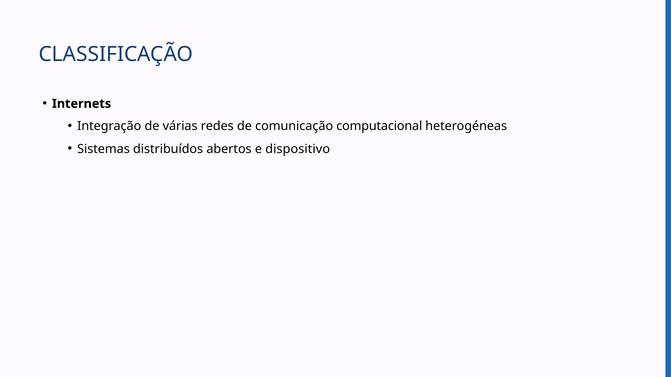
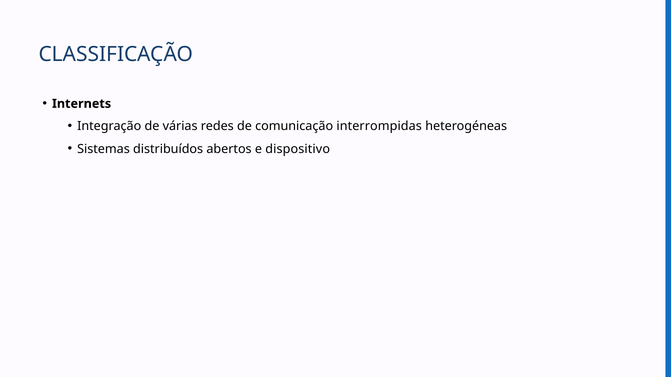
computacional: computacional -> interrompidas (379, 126)
